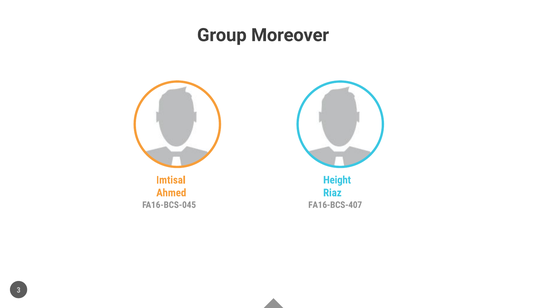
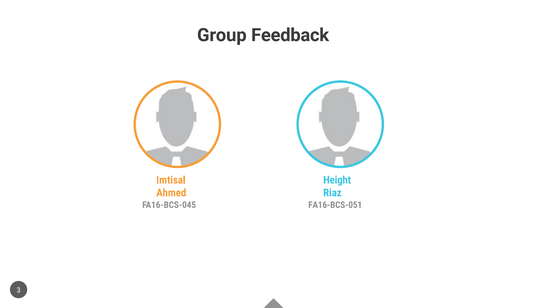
Moreover: Moreover -> Feedback (290, 35)
FA16-BCS-407: FA16-BCS-407 -> FA16-BCS-051 (335, 205)
